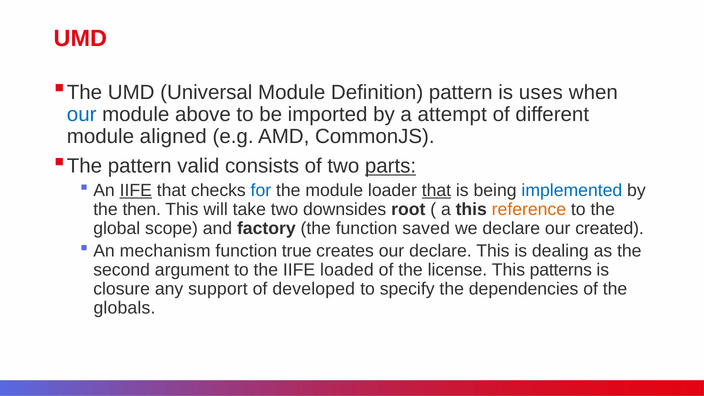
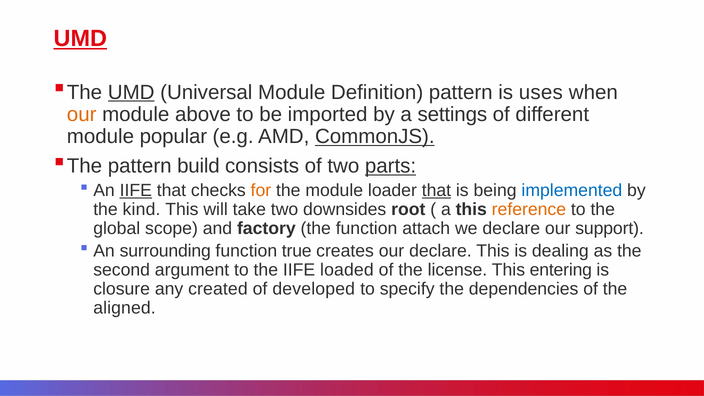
UMD underline: none -> present (80, 39)
UMD underline: none -> present (131, 92)
our colour: blue -> orange (82, 114)
attempt: attempt -> settings (452, 114)
aligned: aligned -> popular (173, 137)
CommonJS underline: none -> present (375, 137)
valid: valid -> build (198, 166)
for colour: blue -> orange (261, 190)
then: then -> kind (142, 209)
saved: saved -> attach (426, 228)
created: created -> support (610, 228)
mechanism: mechanism -> surrounding (165, 251)
patterns: patterns -> entering (561, 270)
support: support -> created (218, 289)
globals: globals -> aligned (124, 308)
